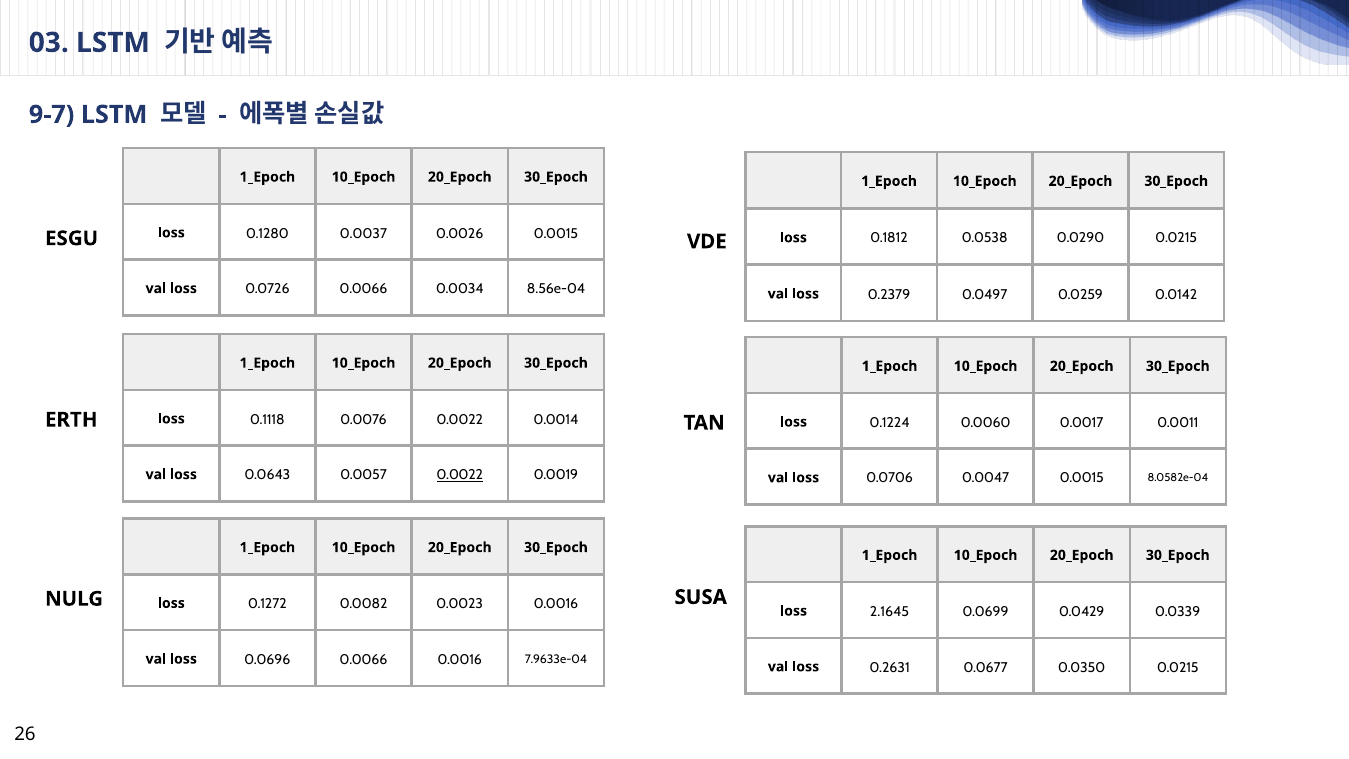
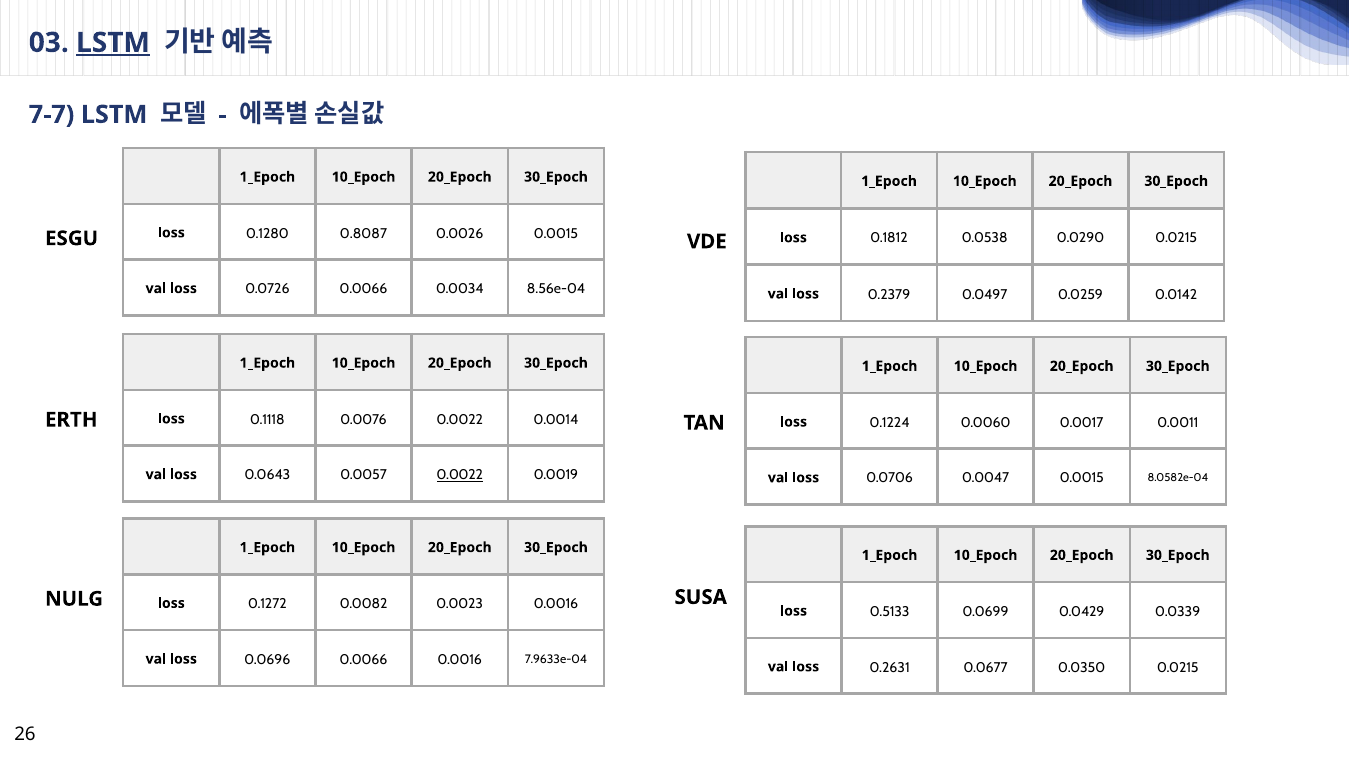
LSTM underline: none -> present (113, 43)
9-7: 9-7 -> 7-7 (52, 114)
0.0037: 0.0037 -> 0.8087 (364, 233)
2.1645: 2.1645 -> 0.5133 (890, 611)
